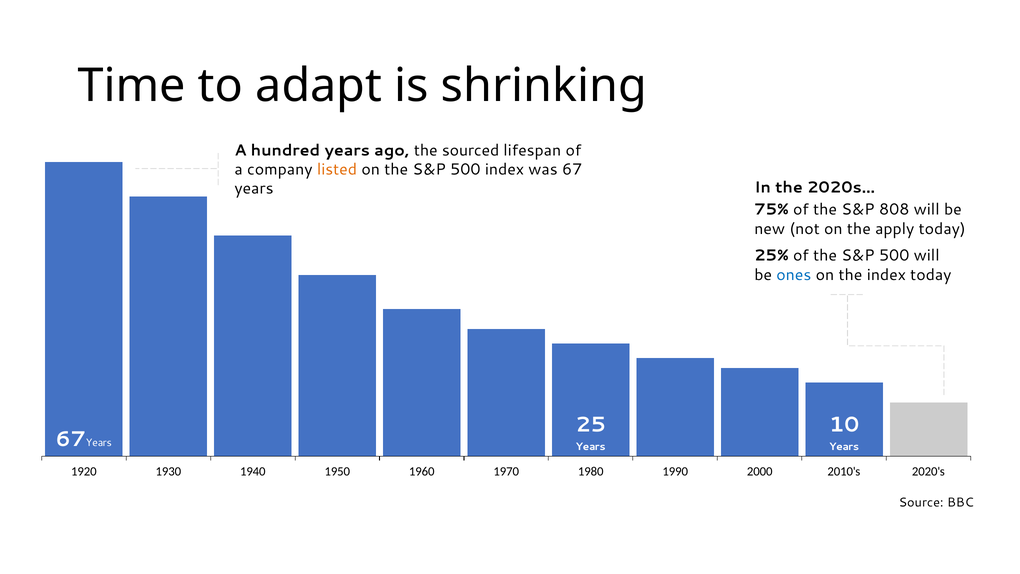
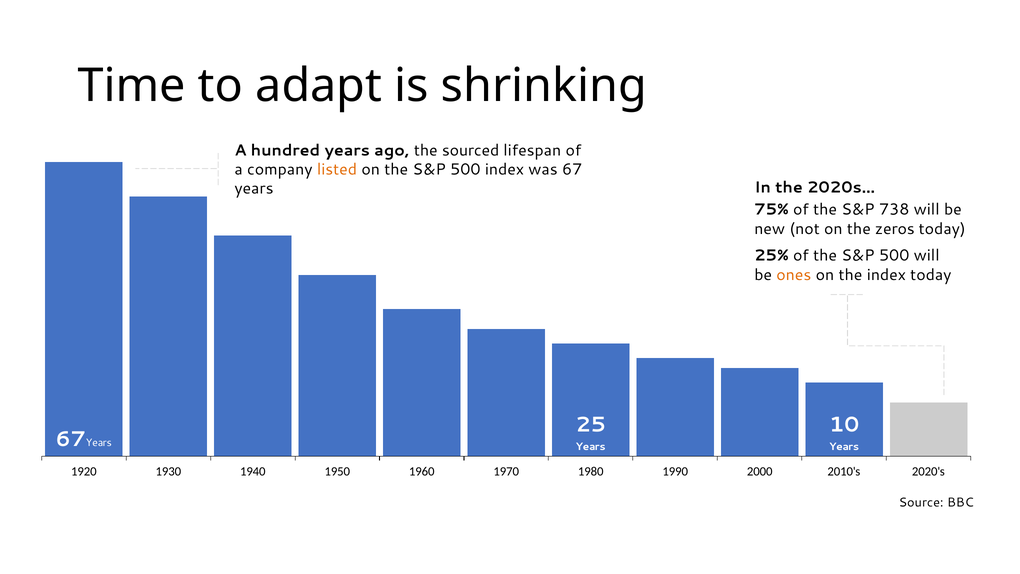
808: 808 -> 738 (894, 210)
apply: apply -> zeros (895, 229)
ones colour: blue -> orange (794, 275)
